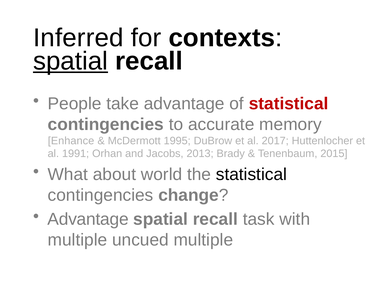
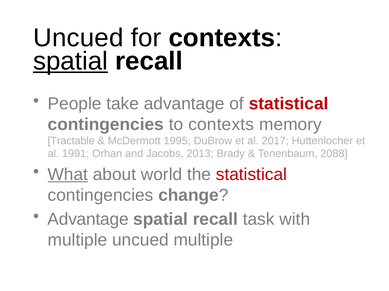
Inferred: Inferred -> Uncued (78, 38)
to accurate: accurate -> contexts (221, 125)
Enhance: Enhance -> Tractable (71, 141)
2015: 2015 -> 2088 (334, 154)
What underline: none -> present (68, 175)
statistical colour: black -> red (251, 175)
